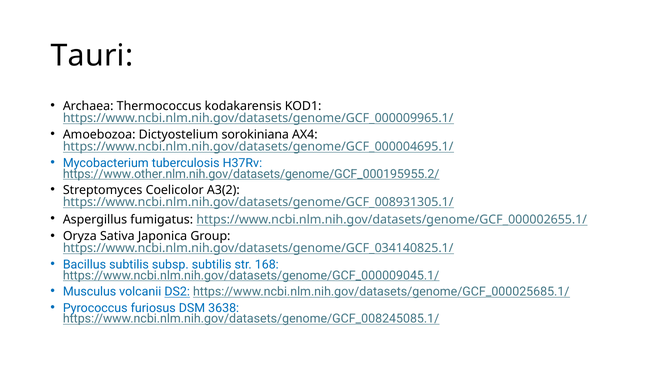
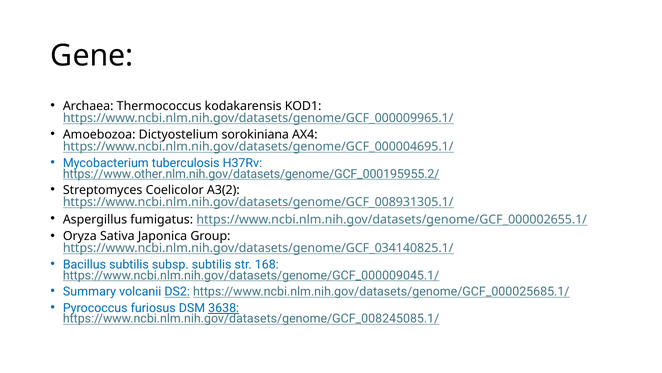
Tauri: Tauri -> Gene (92, 56)
Musculus: Musculus -> Summary (89, 291)
3638 underline: none -> present (224, 308)
